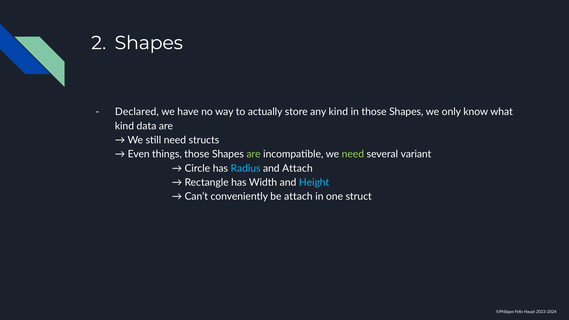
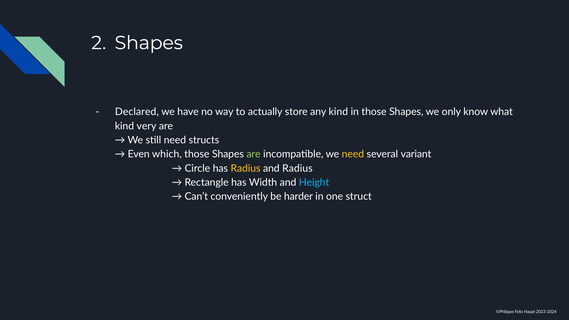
data: data -> very (147, 126)
things: things -> which (167, 154)
need colour: light green -> yellow (353, 154)
Radius colour: light blue -> yellow (246, 168)
and Attach: Attach -> Radius (297, 168)
be attach: attach -> harder (298, 197)
